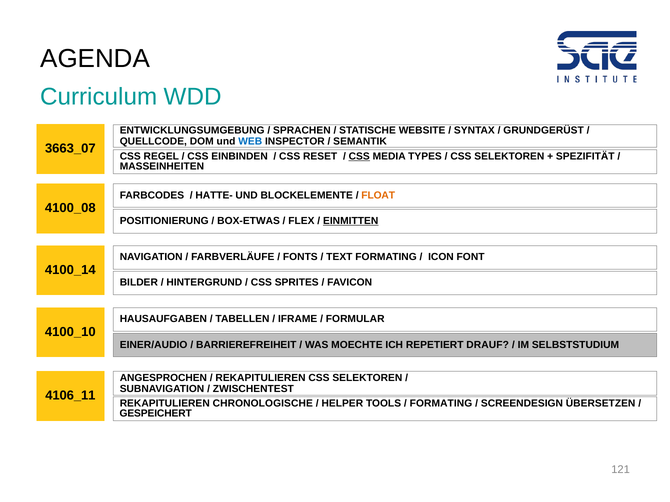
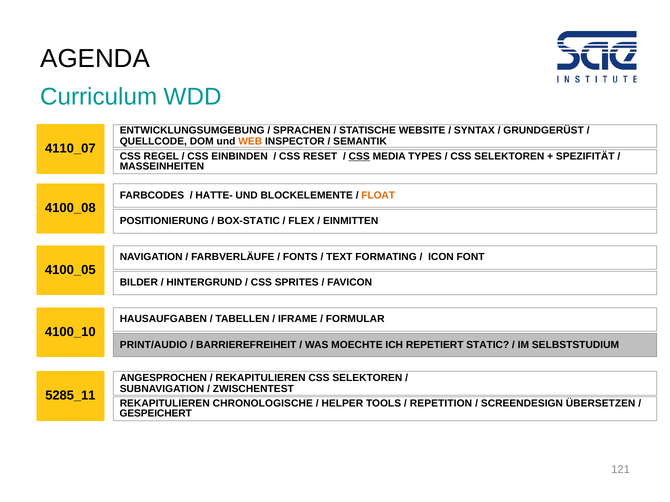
WEB colour: blue -> orange (250, 142)
3663_07: 3663_07 -> 4110_07 (70, 149)
BOX-ETWAS: BOX-ETWAS -> BOX-STATIC (249, 221)
EINMITTEN underline: present -> none (351, 221)
4100_14: 4100_14 -> 4100_05 (70, 270)
EINER/AUDIO: EINER/AUDIO -> PRINT/AUDIO (154, 345)
DRAUF: DRAUF -> STATIC (488, 345)
4106_11: 4106_11 -> 5285_11 (70, 396)
FORMATING: FORMATING -> REPETITION (441, 404)
